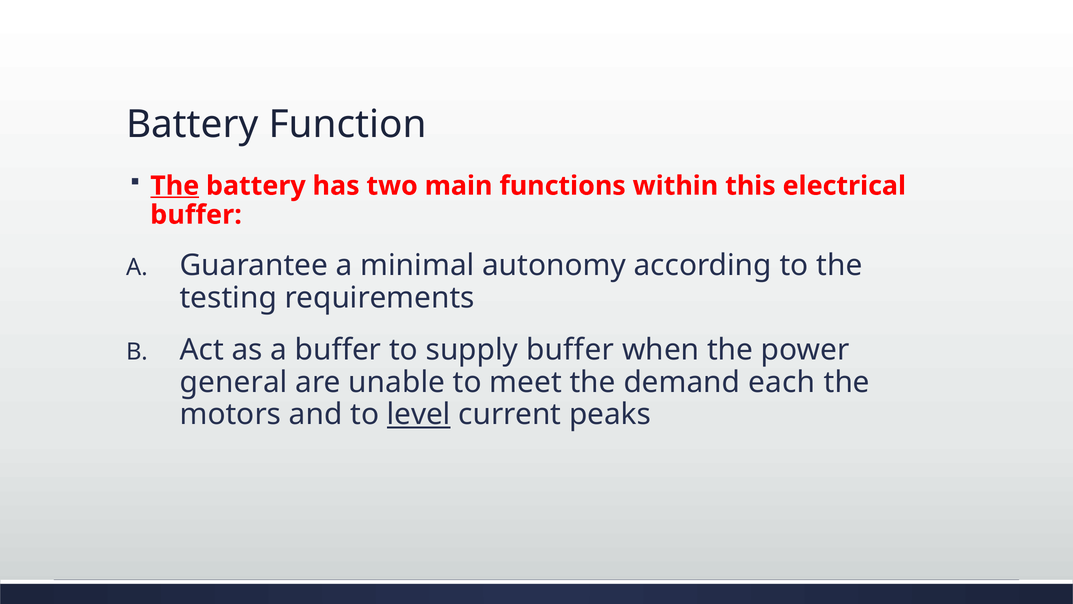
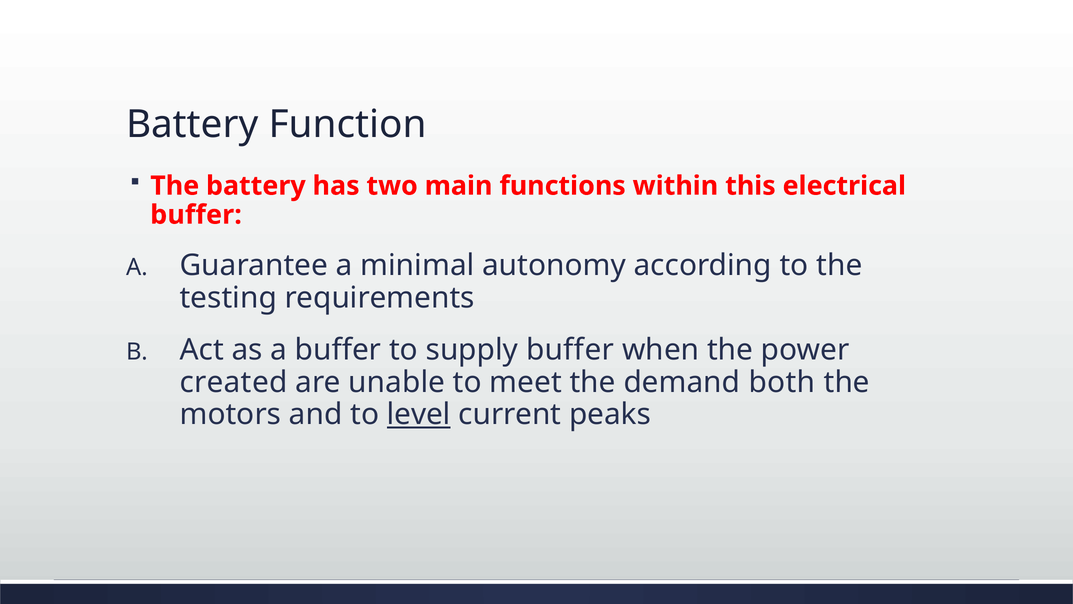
The underline: present -> none (175, 186)
general: general -> created (234, 382)
each: each -> both (782, 382)
